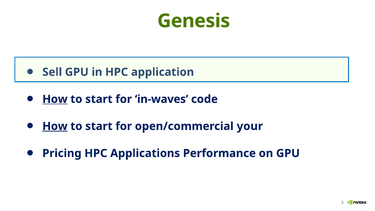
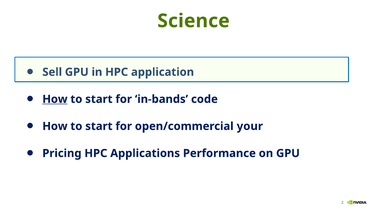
Genesis: Genesis -> Science (193, 21)
in-waves: in-waves -> in-bands (161, 99)
How underline: present -> none (55, 126)
